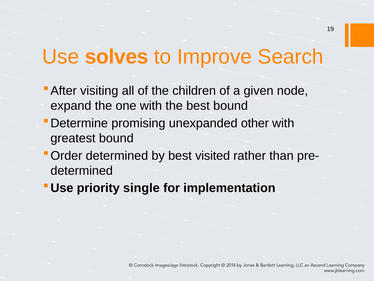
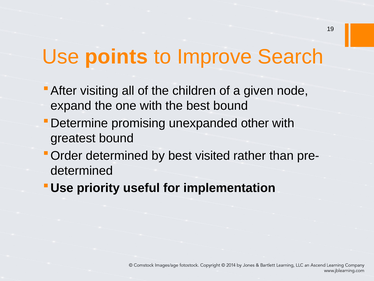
solves: solves -> points (116, 57)
single: single -> useful (141, 188)
